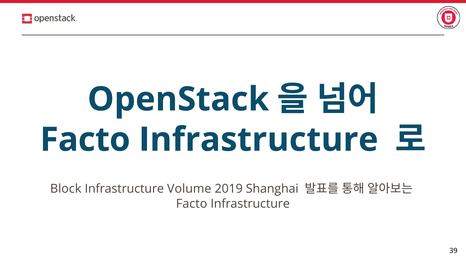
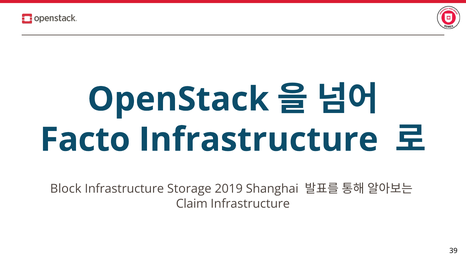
Volume: Volume -> Storage (189, 189)
Facto: Facto -> Claim (192, 204)
